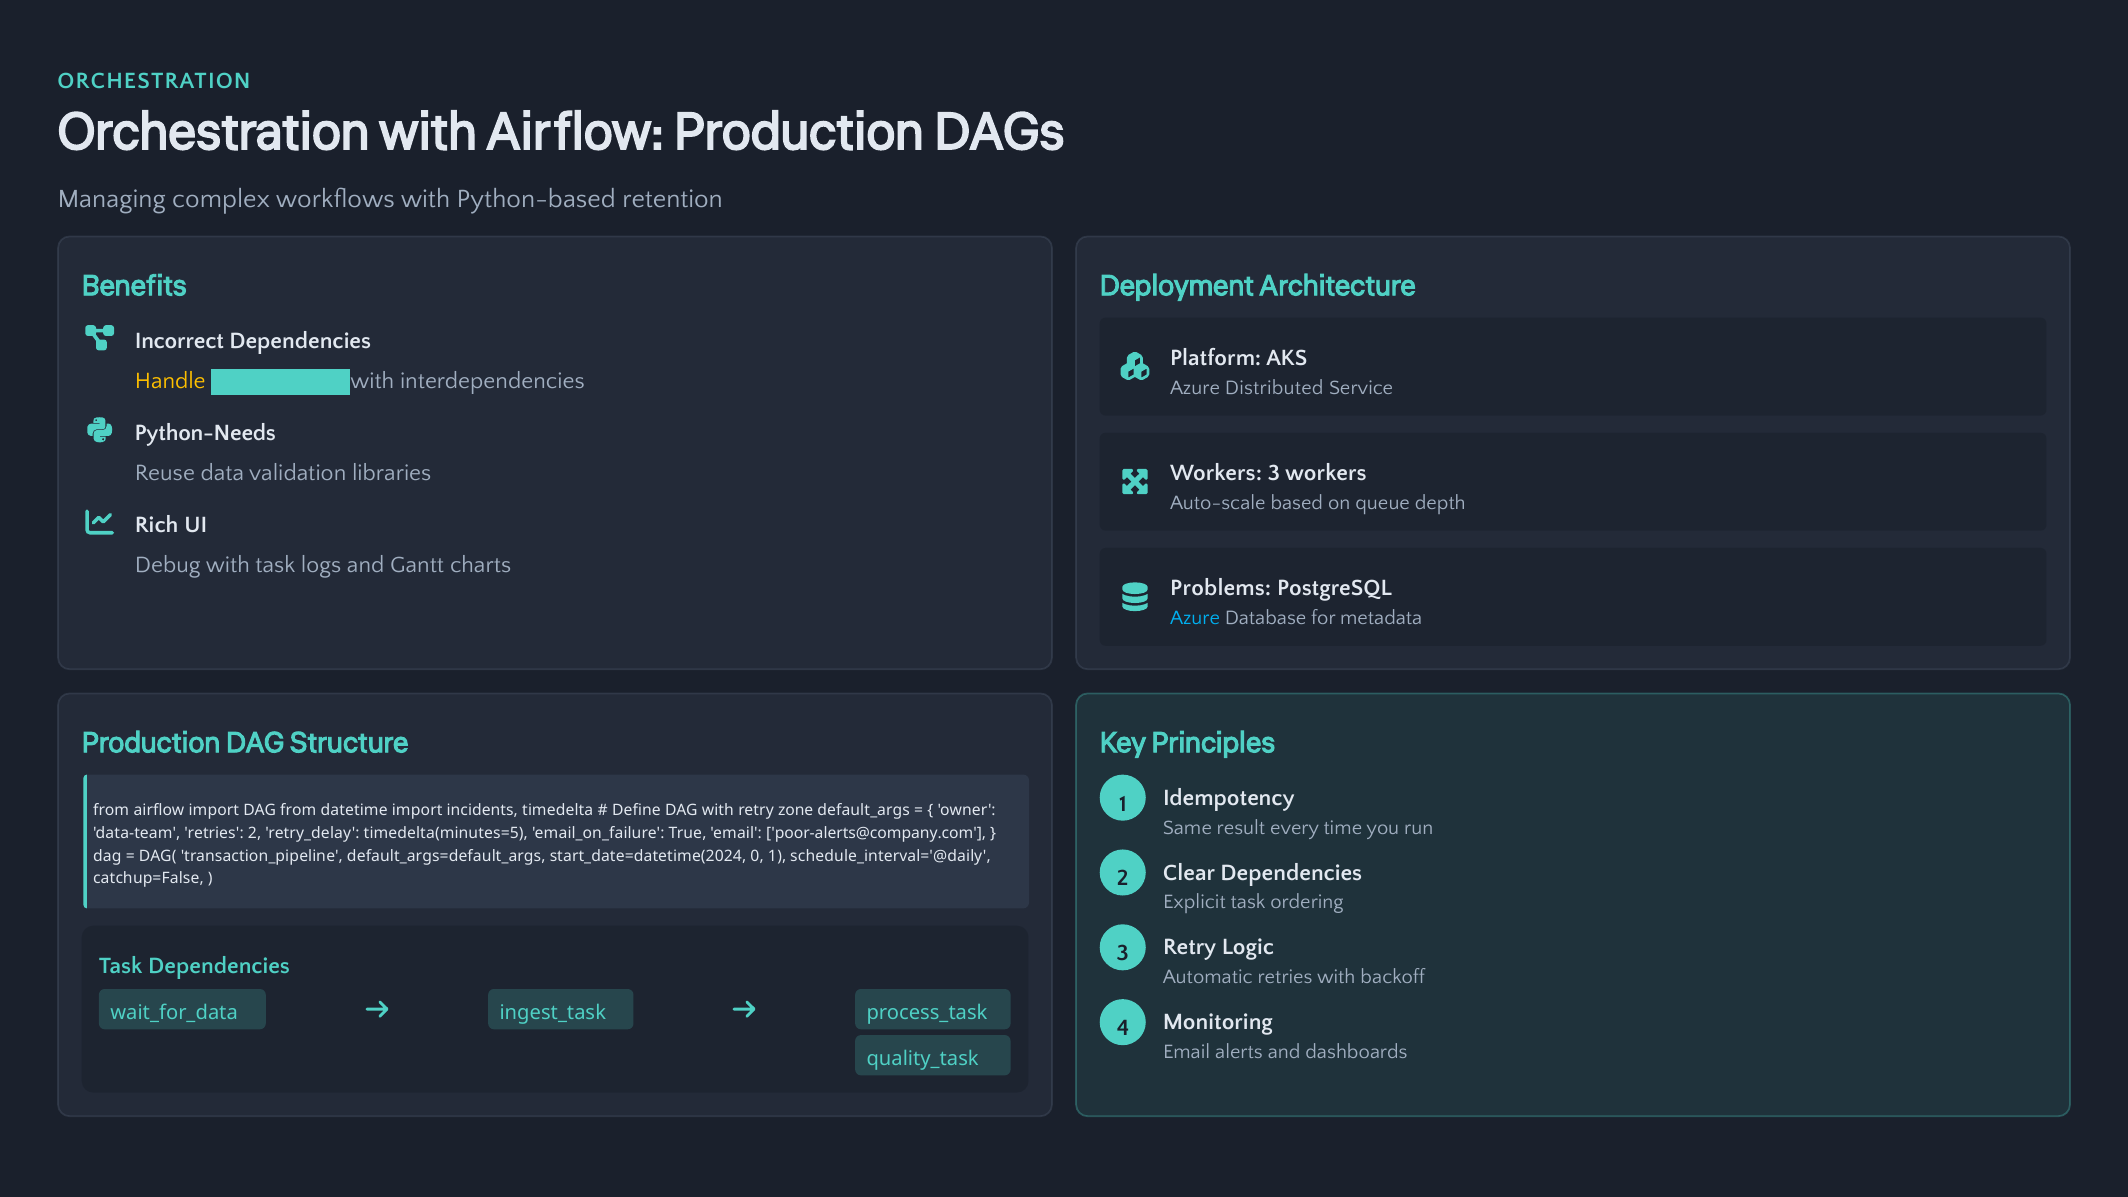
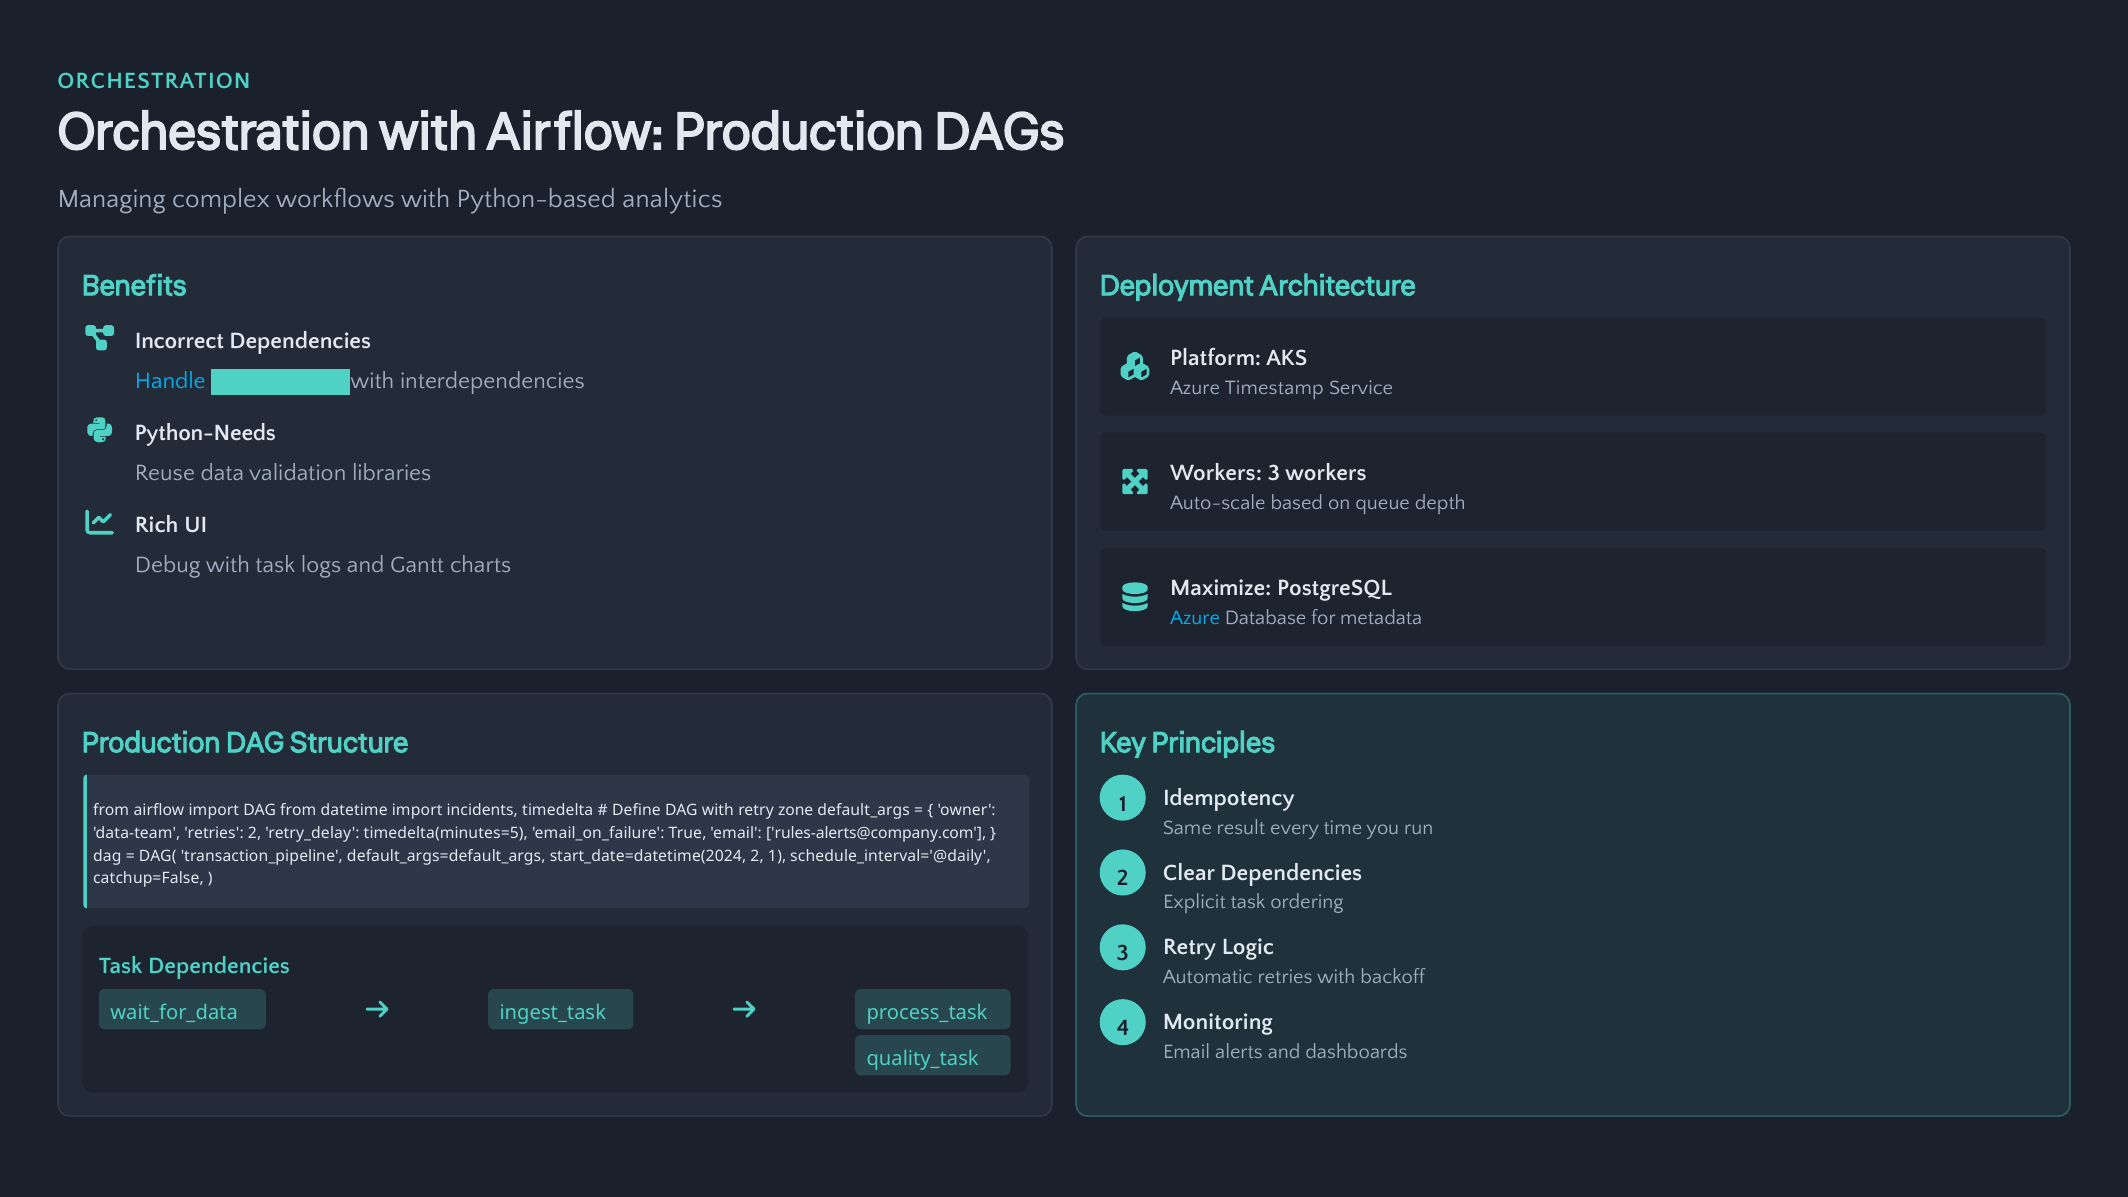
retention: retention -> analytics (672, 199)
Handle colour: yellow -> light blue (170, 381)
Distributed: Distributed -> Timestamp (1274, 388)
Problems: Problems -> Maximize (1221, 588)
poor-alerts@company.com: poor-alerts@company.com -> rules-alerts@company.com (876, 833)
start_date=datetime(2024 0: 0 -> 2 (757, 856)
